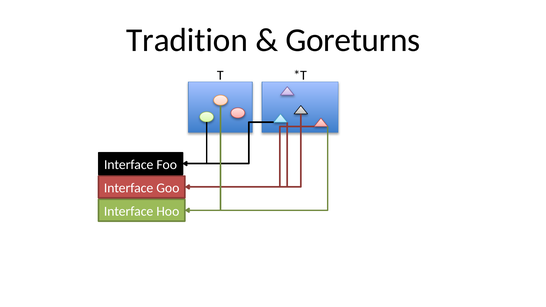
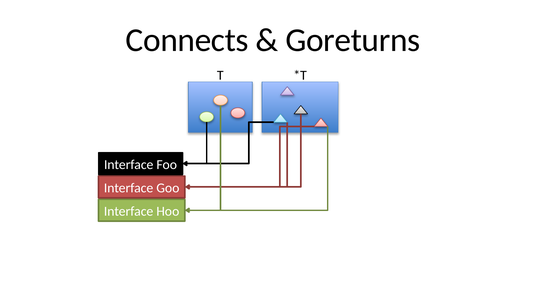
Tradition: Tradition -> Connects (187, 40)
